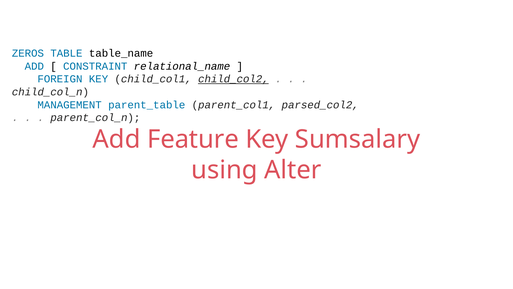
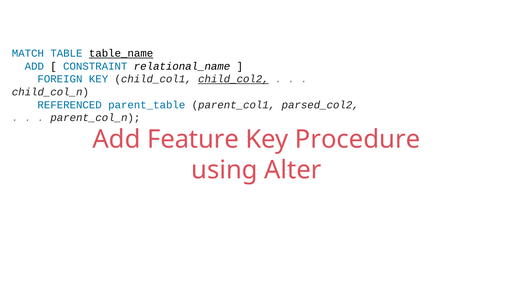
ZEROS: ZEROS -> MATCH (28, 53)
table_name underline: none -> present (121, 53)
MANAGEMENT: MANAGEMENT -> REFERENCED (70, 105)
Sumsalary: Sumsalary -> Procedure (358, 139)
